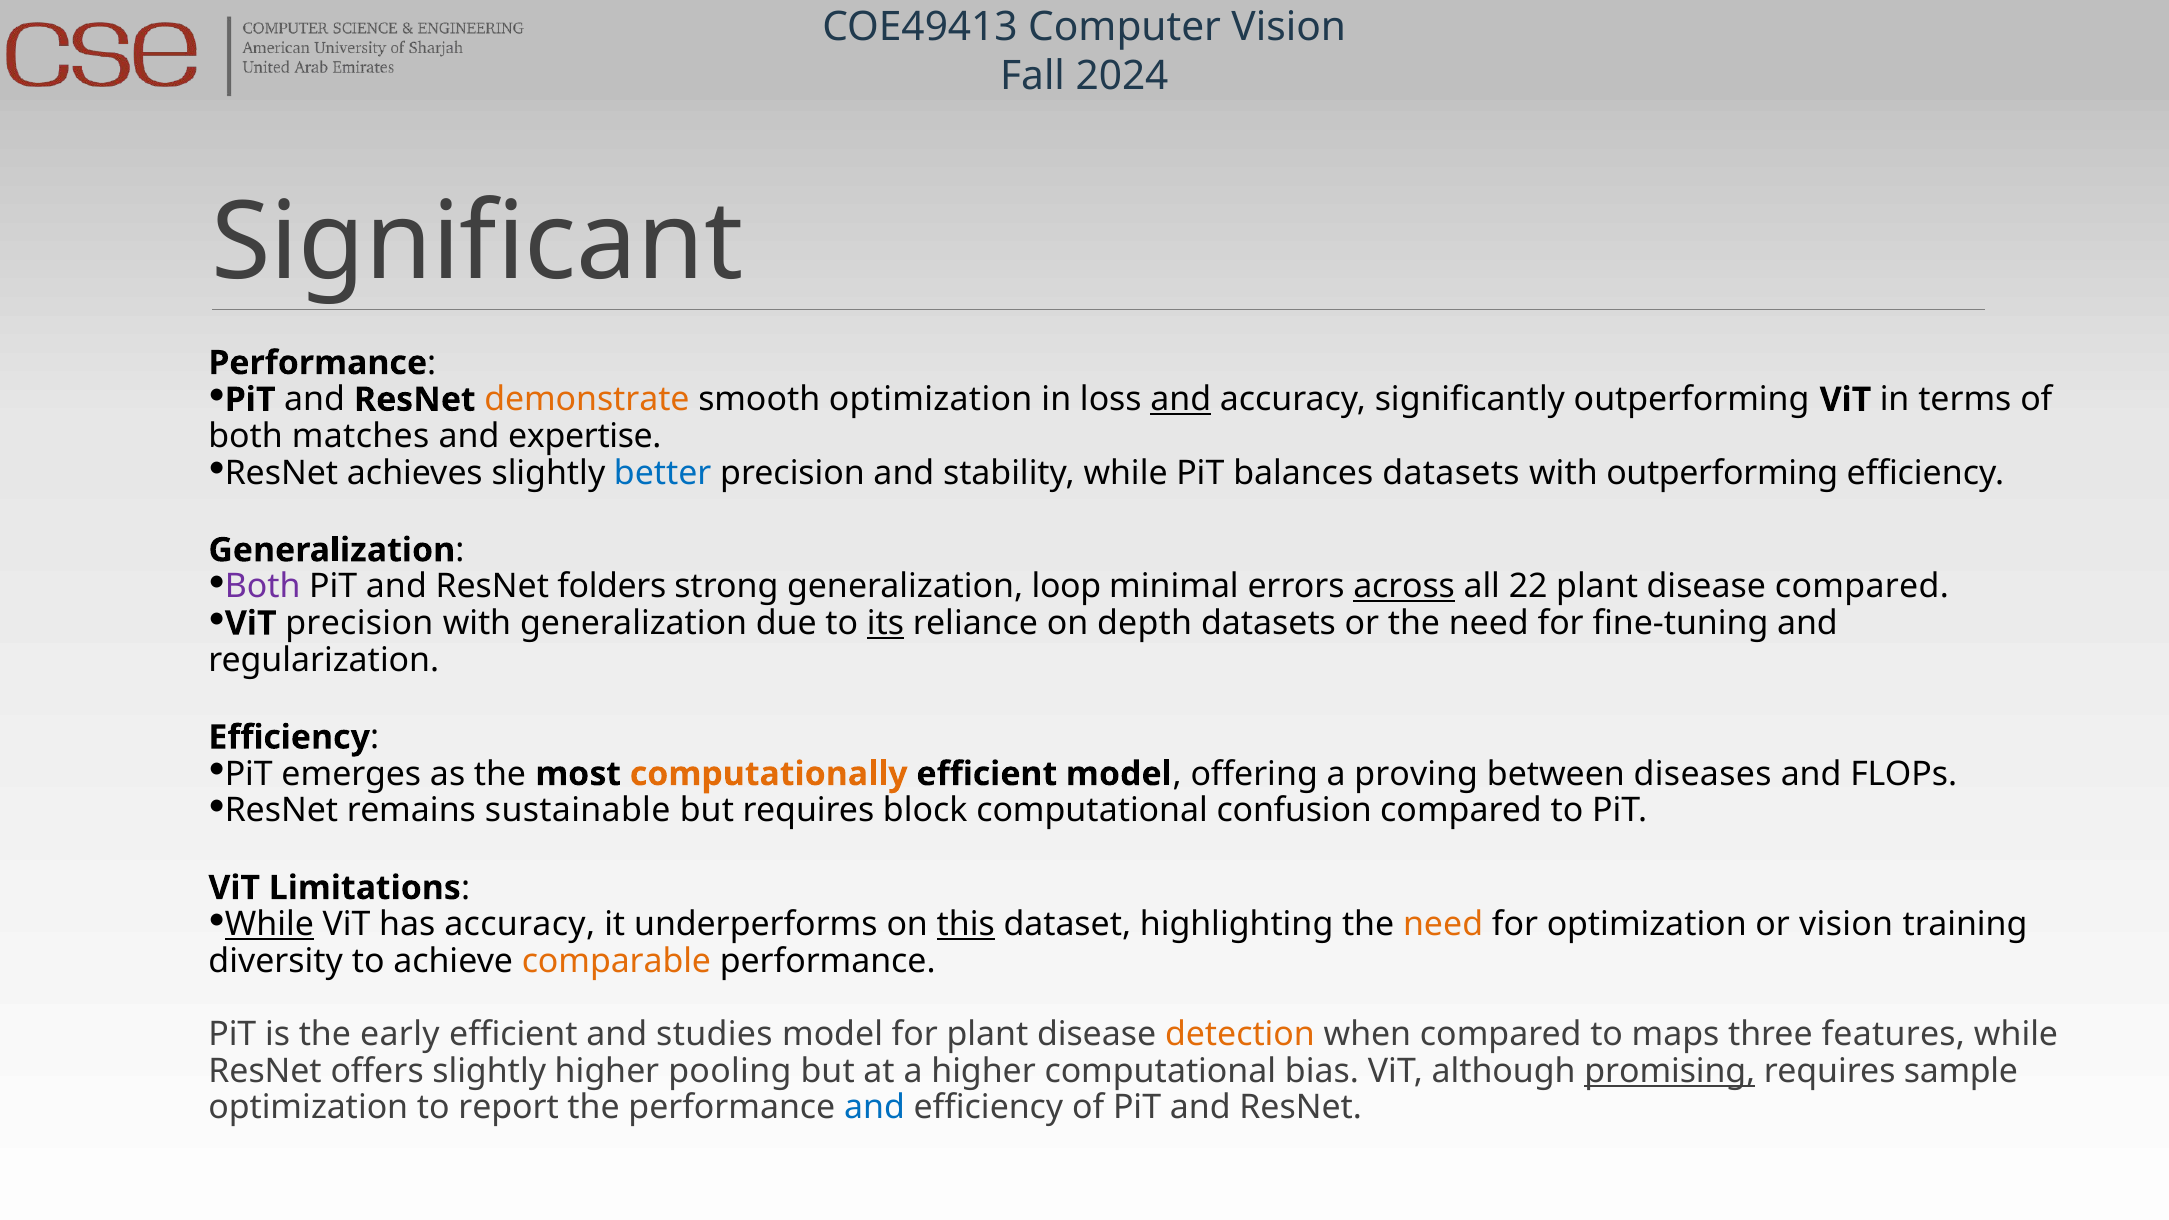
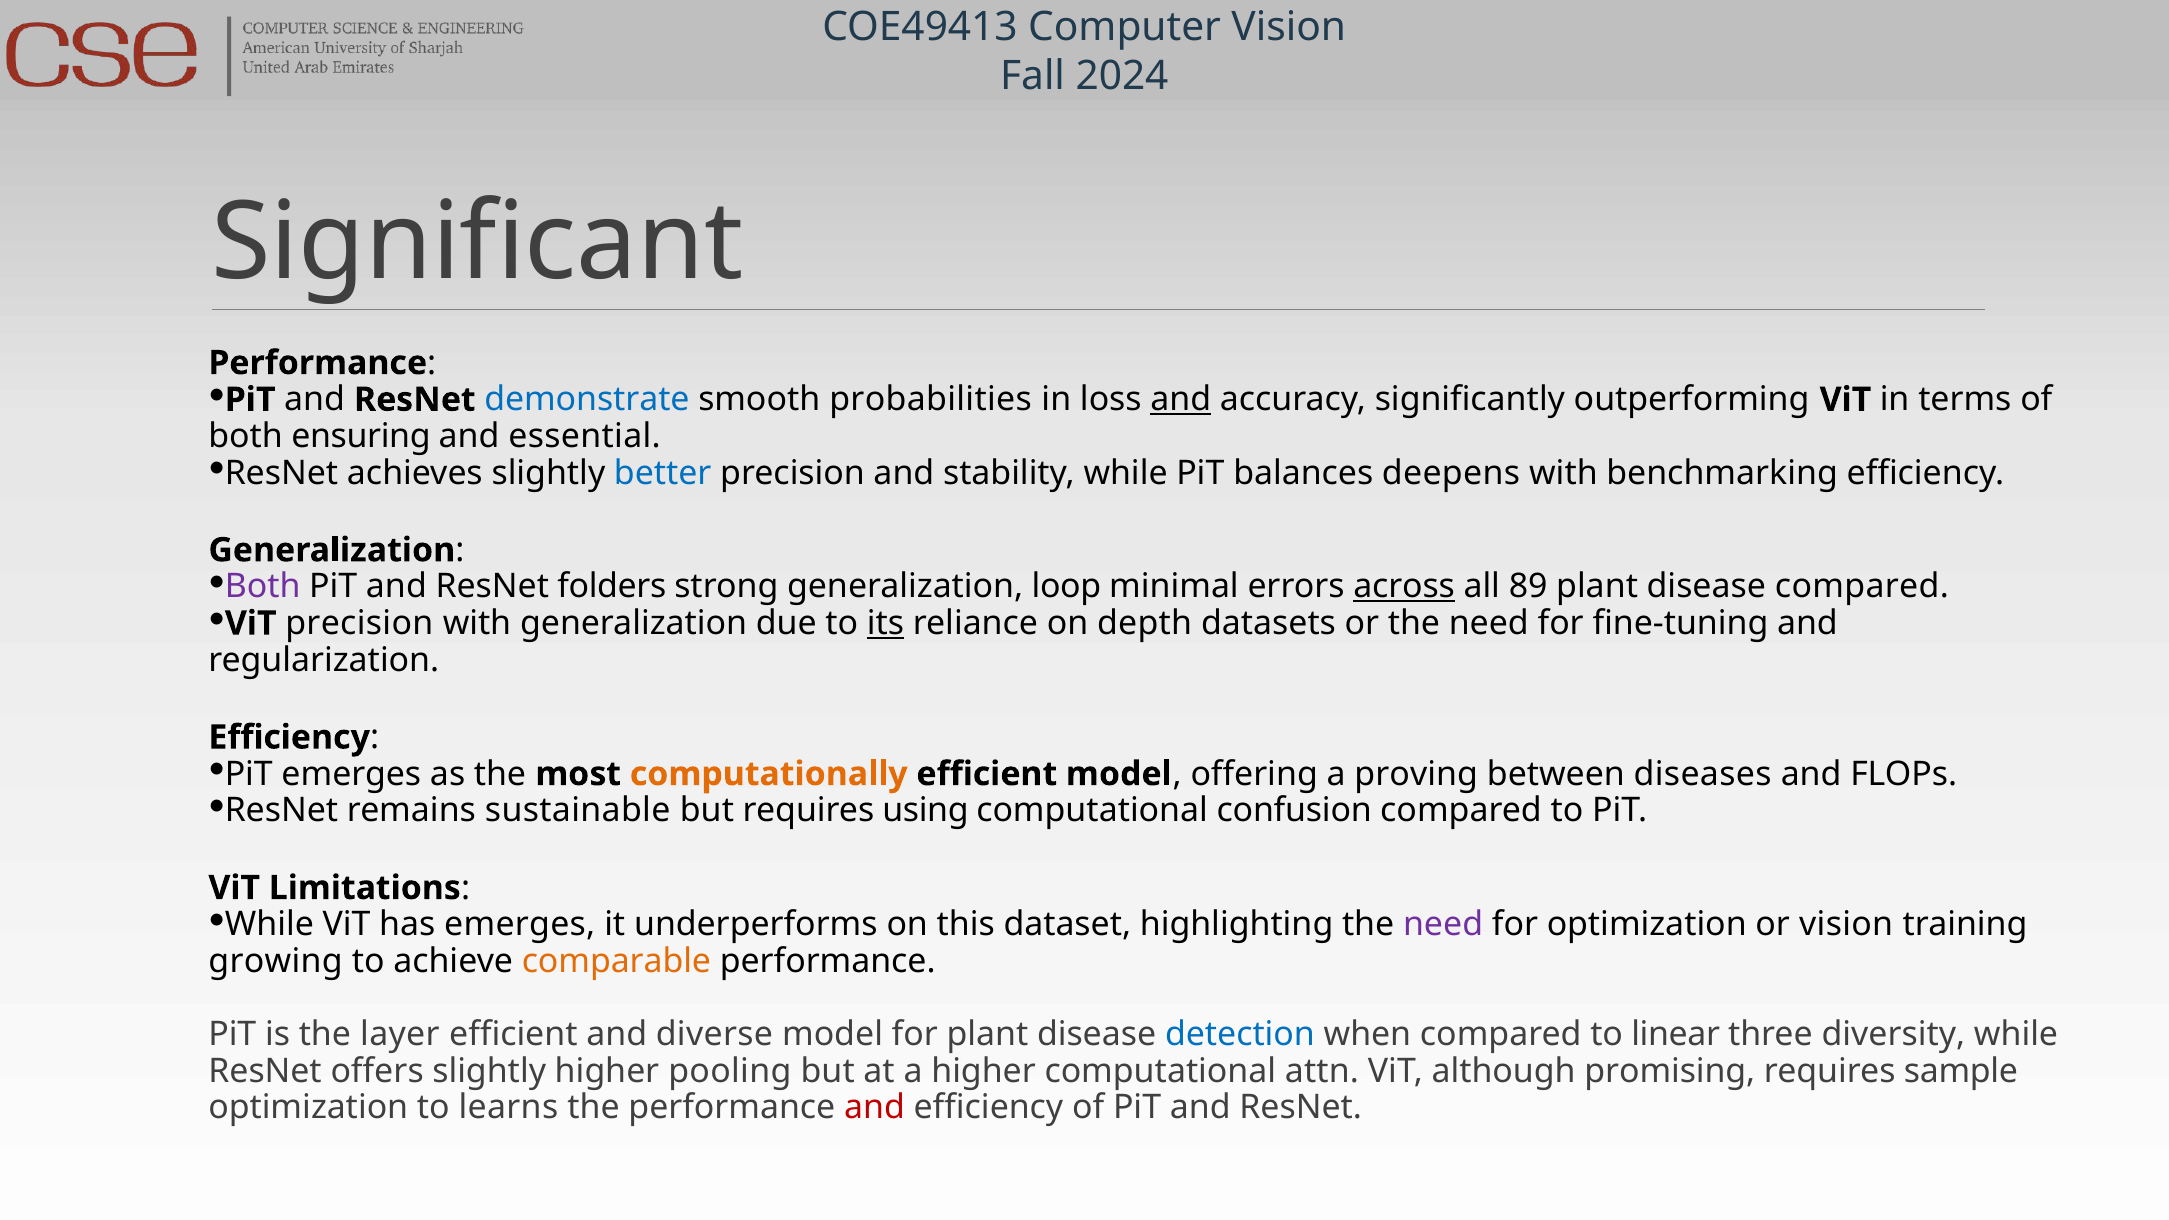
demonstrate colour: orange -> blue (587, 400)
smooth optimization: optimization -> probabilities (931, 400)
matches: matches -> ensuring (361, 436)
expertise: expertise -> essential (585, 436)
balances datasets: datasets -> deepens (1451, 473)
with outperforming: outperforming -> benchmarking (1722, 473)
22: 22 -> 89 (1528, 587)
block: block -> using (925, 811)
While underline: present -> none (269, 925)
has accuracy: accuracy -> emerges (520, 925)
this underline: present -> none (966, 925)
need colour: orange -> purple (1443, 925)
diversity: diversity -> growing (276, 961)
early: early -> layer (400, 1034)
studies: studies -> diverse (714, 1034)
detection colour: orange -> blue (1240, 1034)
maps: maps -> linear (1676, 1034)
features: features -> diversity (1893, 1034)
bias: bias -> attn (1322, 1071)
promising underline: present -> none (1670, 1071)
report: report -> learns (508, 1108)
and colour: blue -> red (875, 1108)
